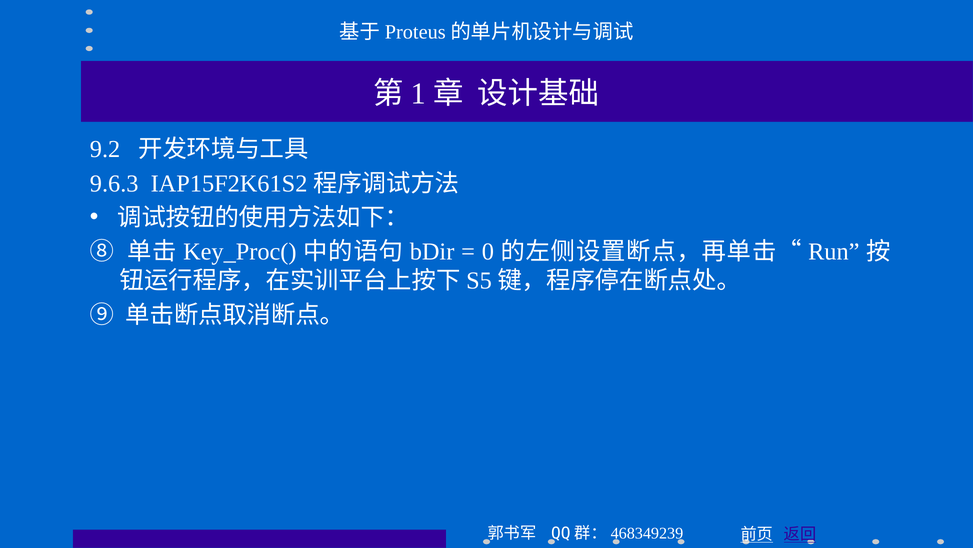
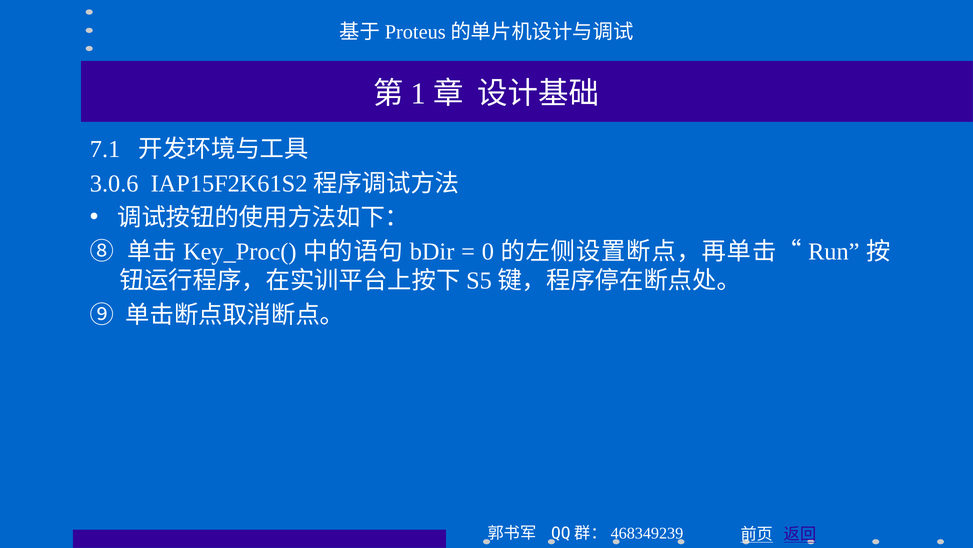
9.2: 9.2 -> 7.1 (105, 149)
9.6.3: 9.6.3 -> 3.0.6 (114, 183)
